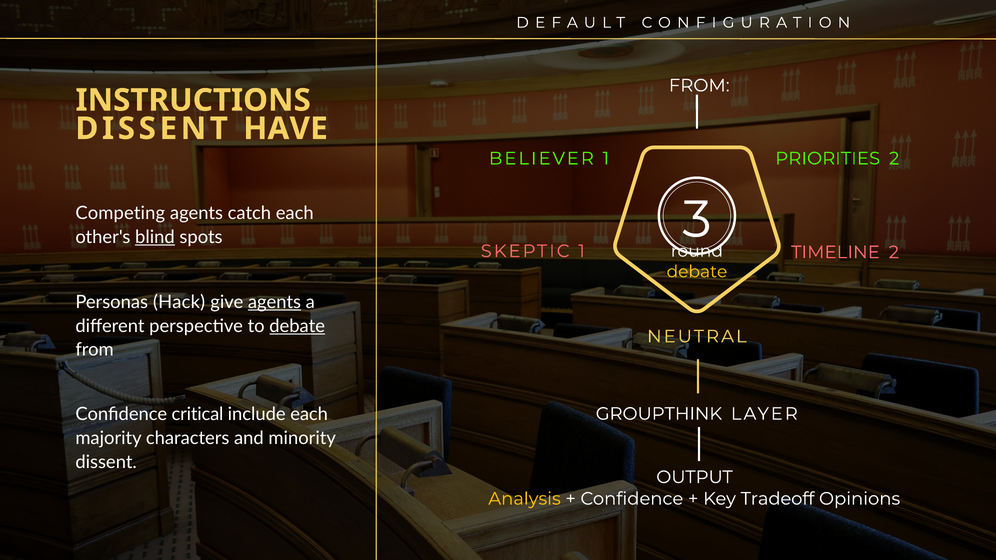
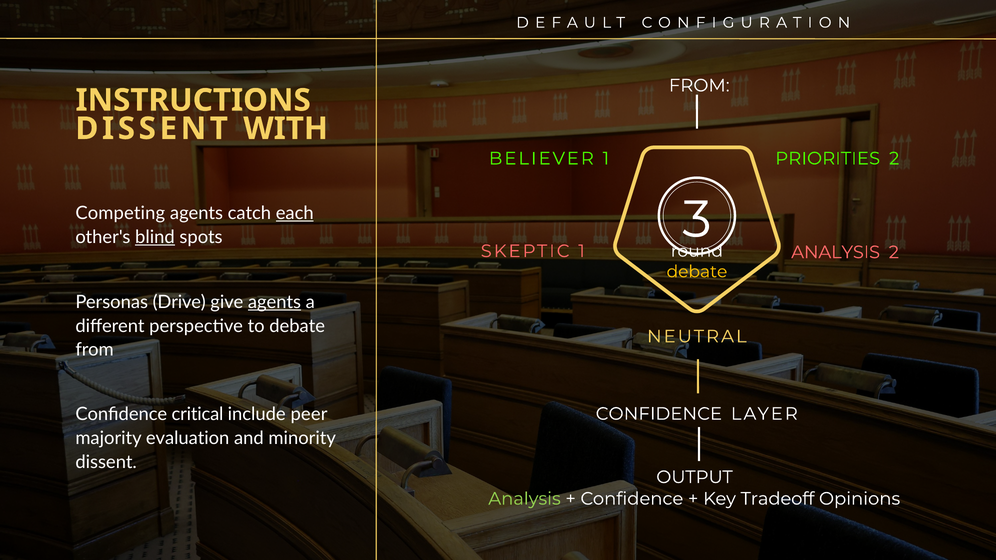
HAVE: HAVE -> WITH (286, 129)
each underline: none -> present (295, 213)
1 TIMELINE: TIMELINE -> ANALYSIS (836, 252)
Hack: Hack -> Drive (179, 302)
debate underline: present -> none (297, 326)
include each: each -> peer (309, 415)
GROUPTHINK: GROUPTHINK -> CONFIDENCE (659, 414)
characters: characters -> evaluation (188, 438)
Analysis colour: yellow -> light green (525, 499)
